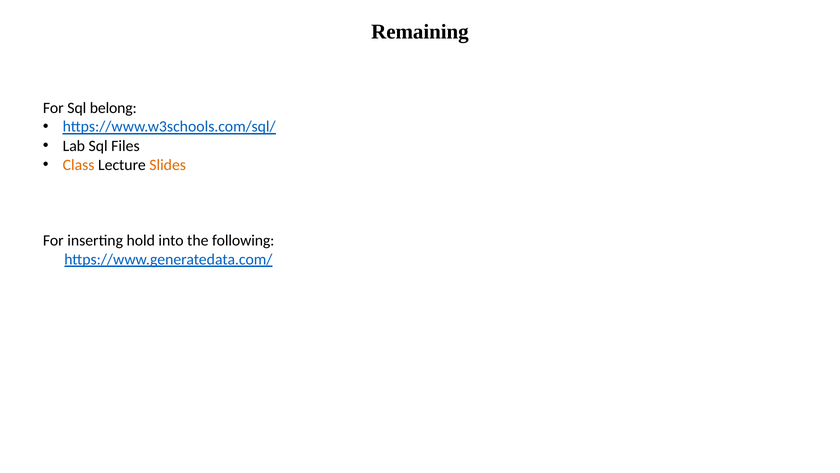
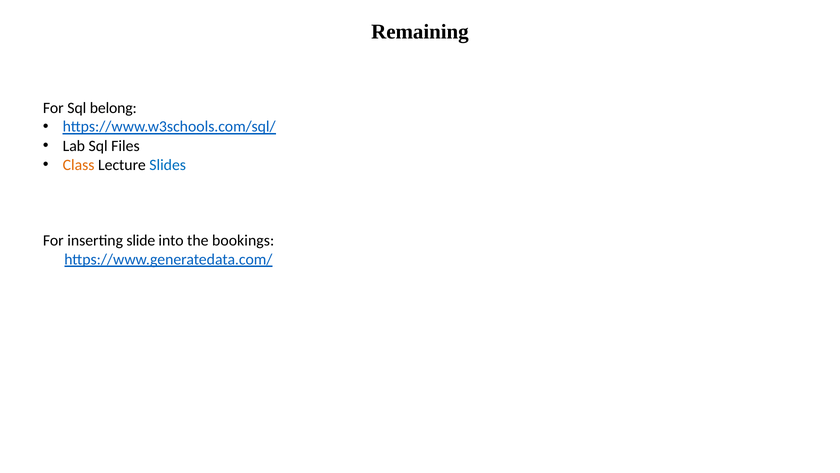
Slides colour: orange -> blue (168, 165)
hold: hold -> slide (141, 240)
following: following -> bookings (243, 240)
